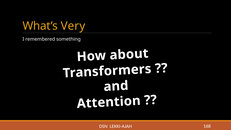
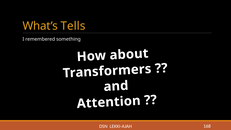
Very: Very -> Tells (73, 26)
